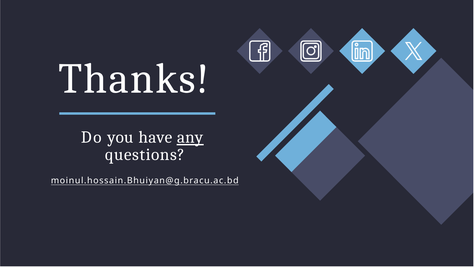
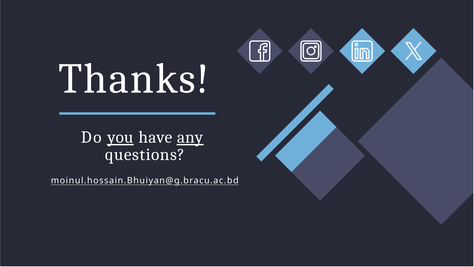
you underline: none -> present (120, 137)
